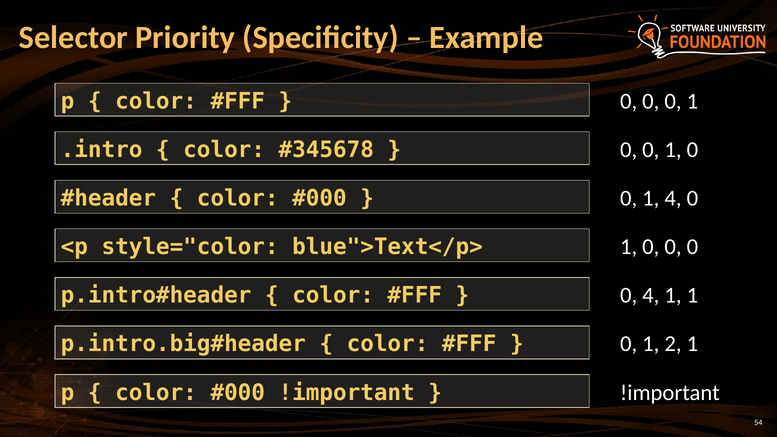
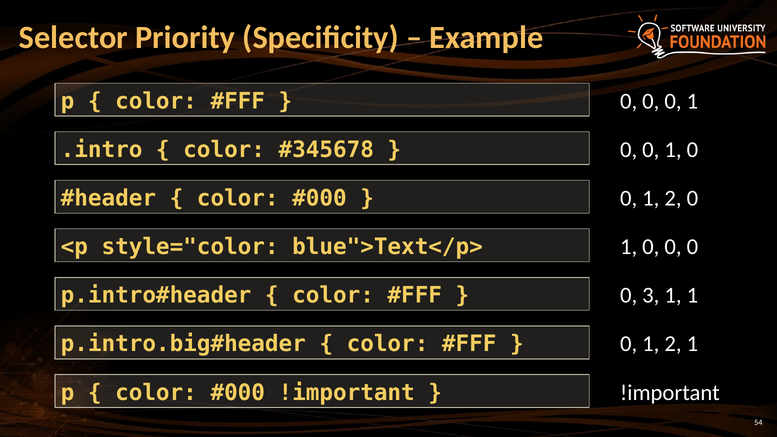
4: 4 -> 2 (673, 198)
0 4: 4 -> 3 (651, 296)
